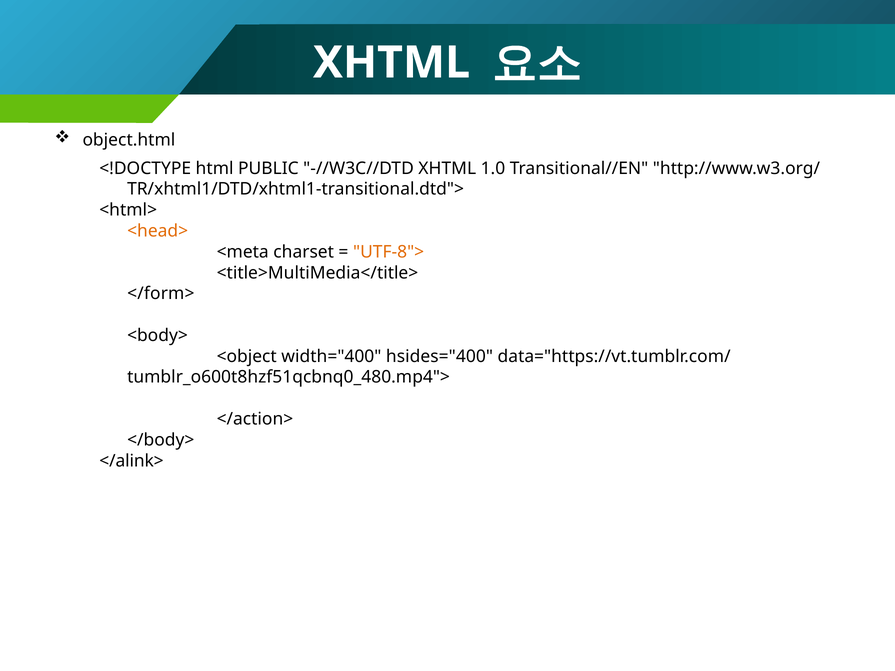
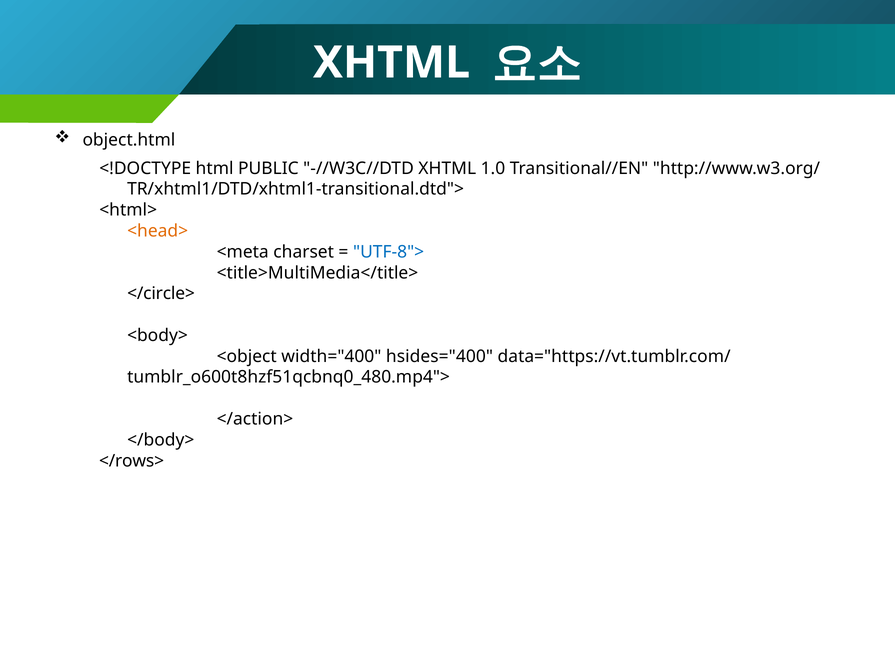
UTF-8"> colour: orange -> blue (389, 252)
</form>: </form> -> </circle> (161, 294)
</alink>: </alink> -> </rows> (132, 461)
